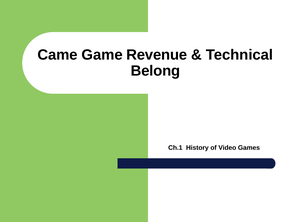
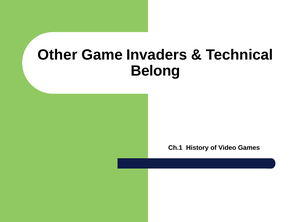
Came: Came -> Other (57, 55)
Revenue: Revenue -> Invaders (157, 55)
